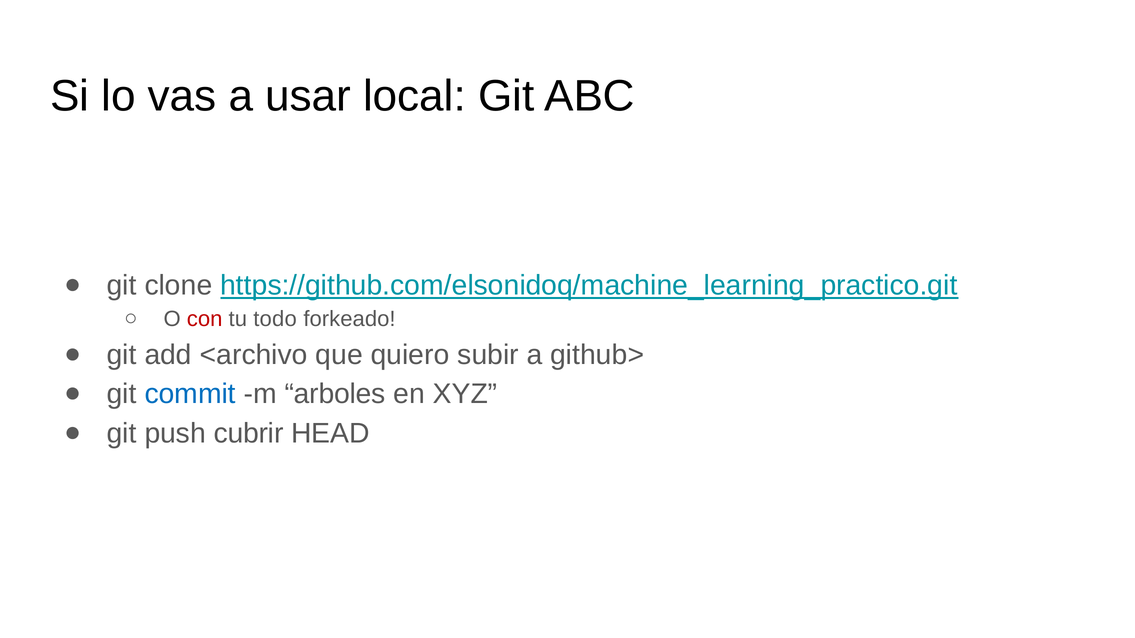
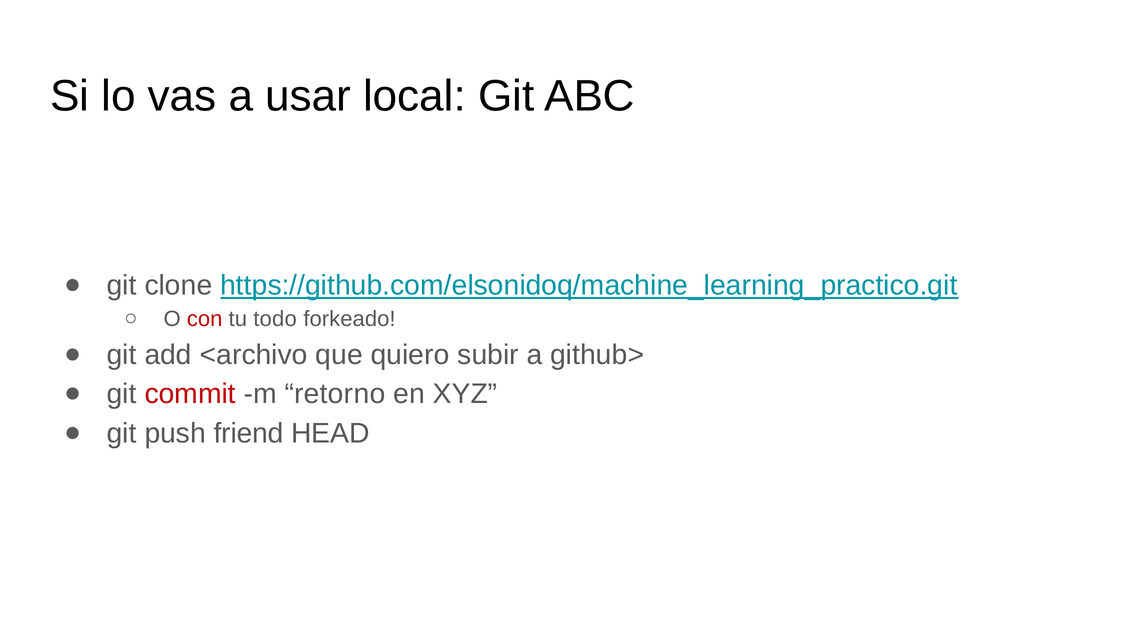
commit colour: blue -> red (190, 394)
arboles: arboles -> retorno (335, 394)
cubrir: cubrir -> friend (249, 434)
